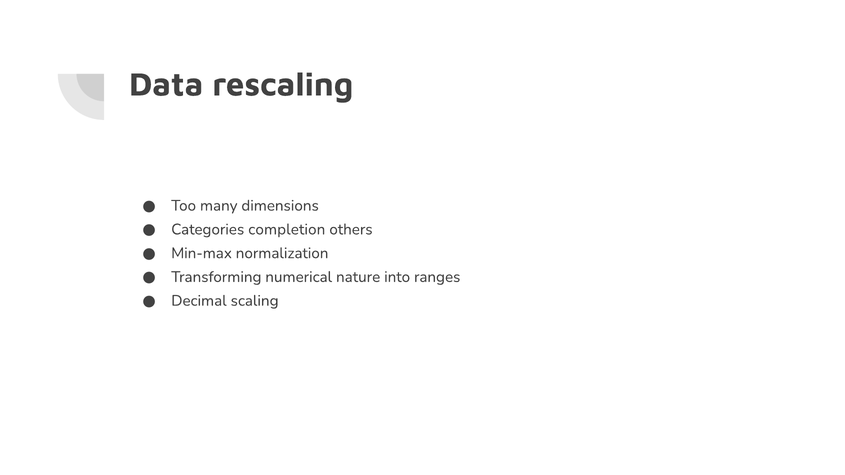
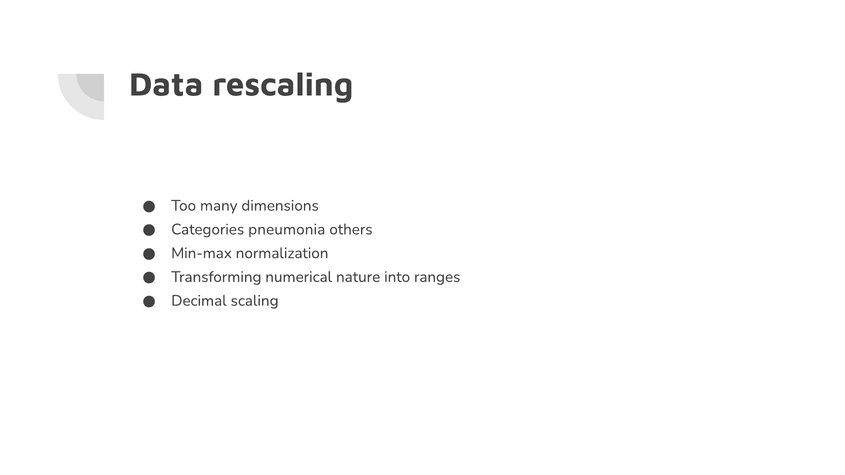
completion: completion -> pneumonia (287, 230)
